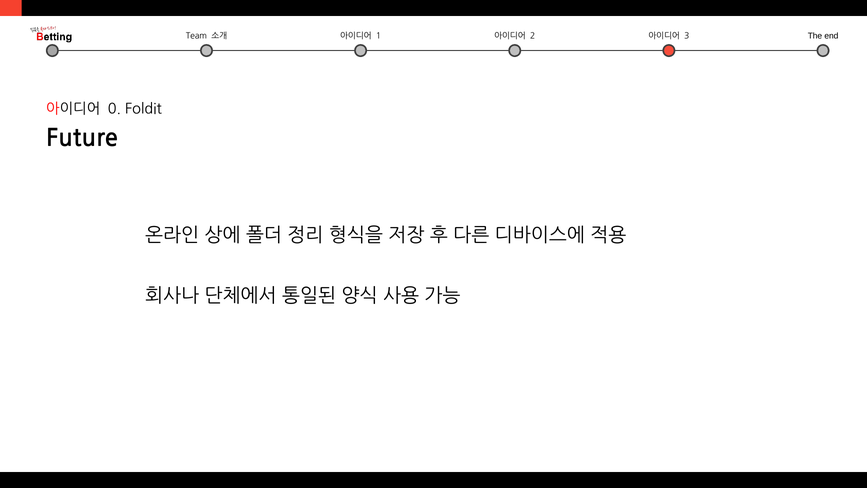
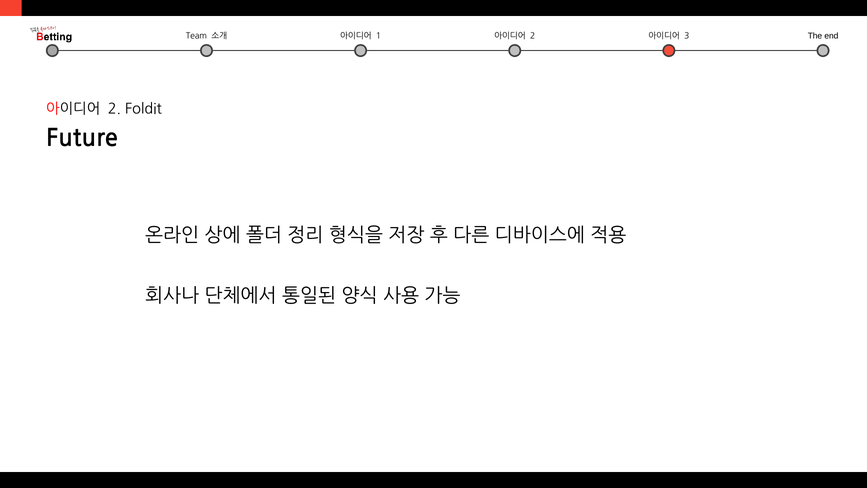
0: 0 -> 2 (114, 109)
